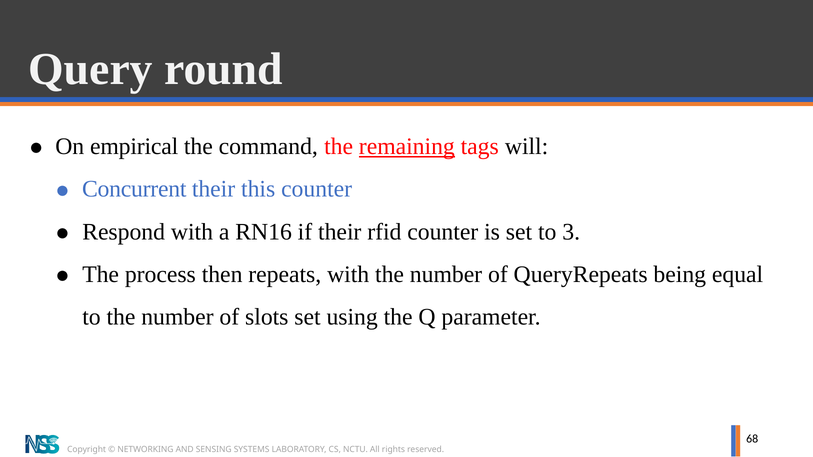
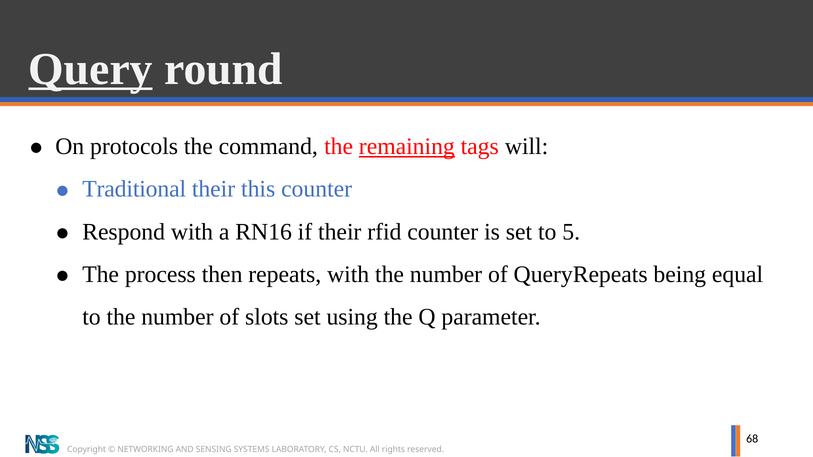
Query underline: none -> present (91, 69)
empirical: empirical -> protocols (134, 147)
Concurrent: Concurrent -> Traditional (134, 189)
3: 3 -> 5 (571, 232)
